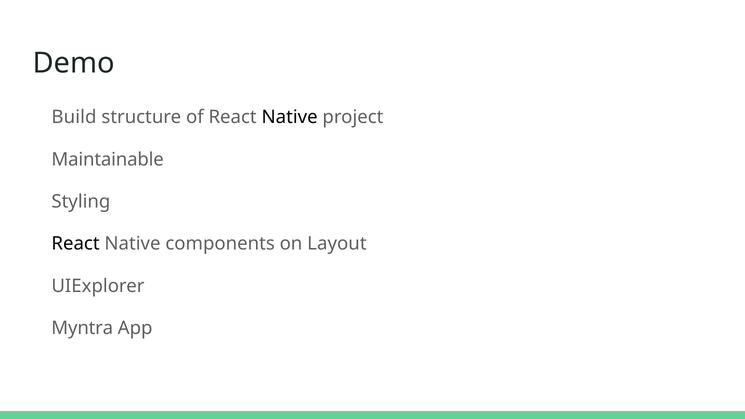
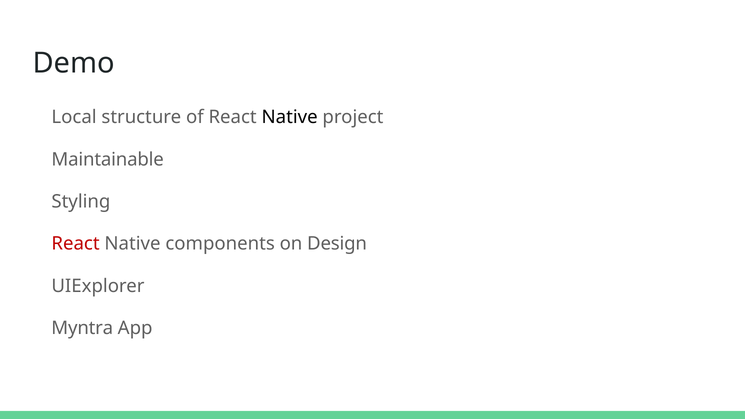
Build: Build -> Local (74, 117)
React colour: black -> red (76, 244)
Layout: Layout -> Design (337, 244)
